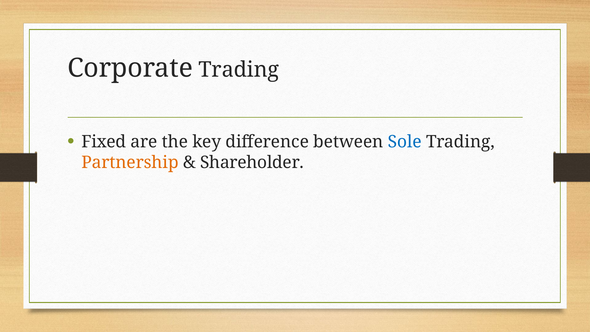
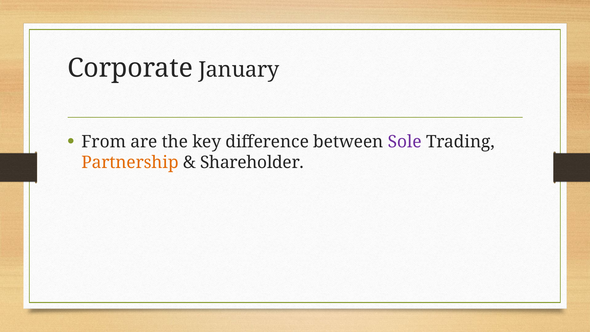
Corporate Trading: Trading -> January (239, 70)
Fixed: Fixed -> From (104, 142)
Sole colour: blue -> purple (405, 142)
